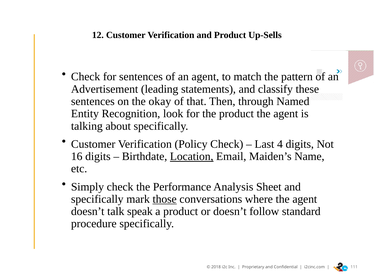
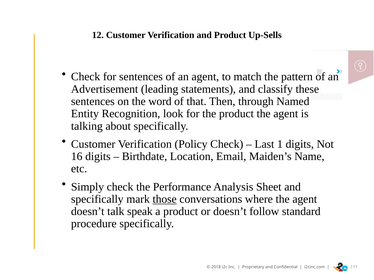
okay: okay -> word (160, 102)
4: 4 -> 1 (280, 144)
Location underline: present -> none (192, 157)
